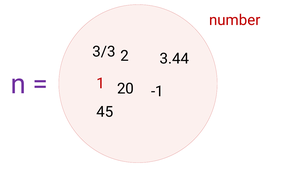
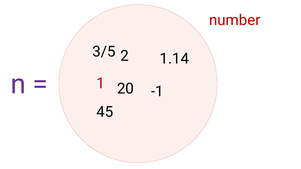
3/3: 3/3 -> 3/5 (104, 52)
3.44: 3.44 -> 1.14 (174, 59)
